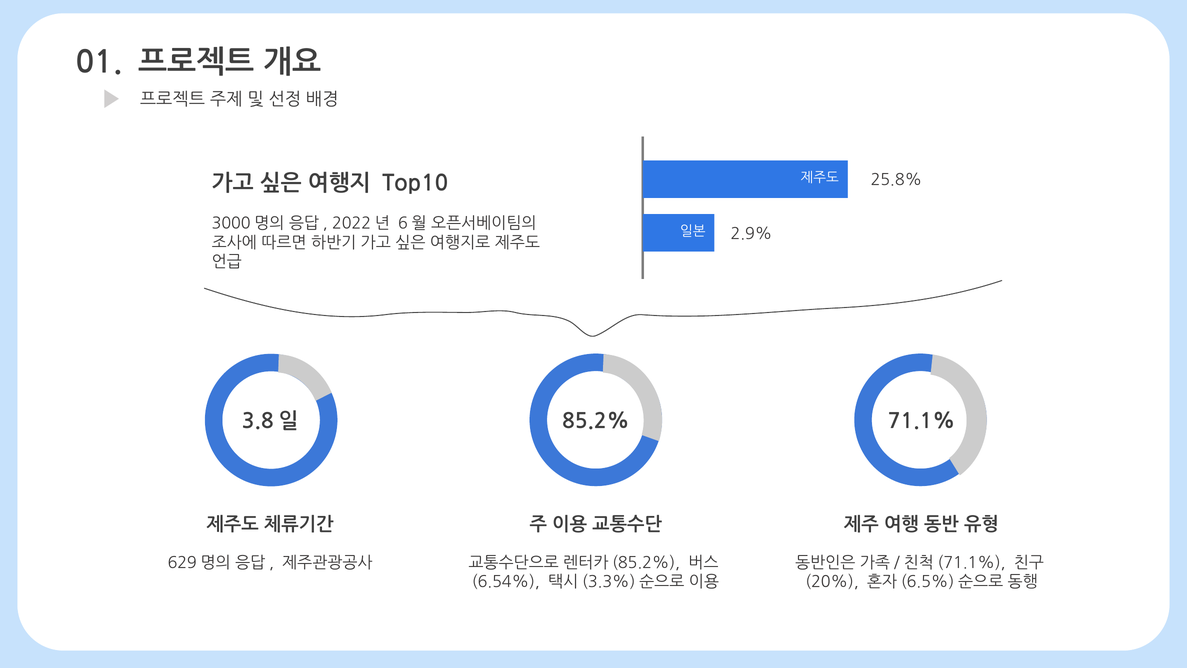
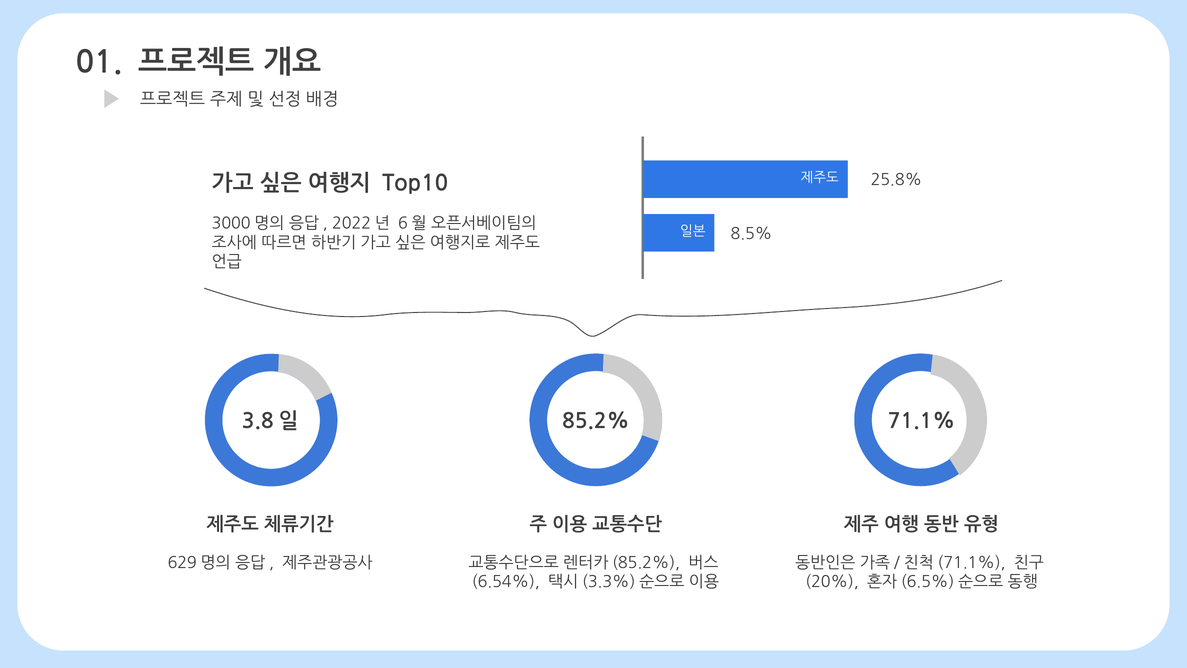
2.9%: 2.9% -> 8.5% (751, 234)
